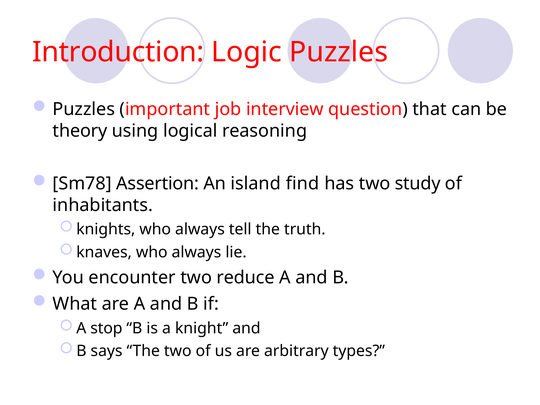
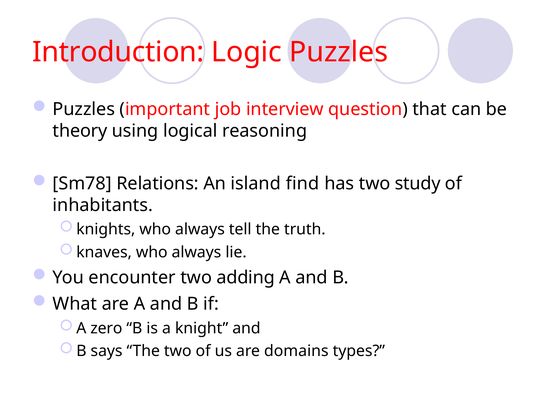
Assertion: Assertion -> Relations (158, 184)
reduce: reduce -> adding (246, 278)
stop: stop -> zero (106, 328)
arbitrary: arbitrary -> domains (296, 351)
